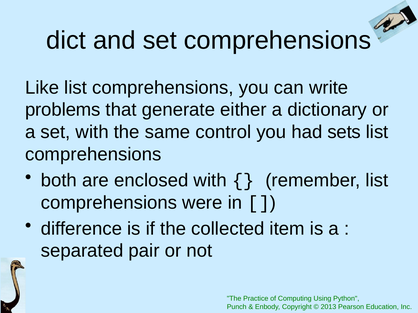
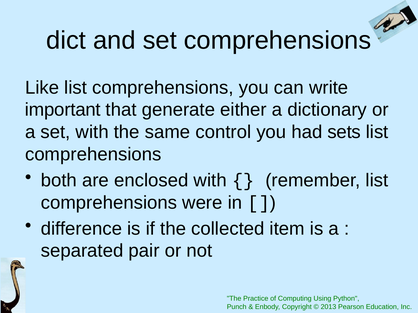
problems: problems -> important (63, 110)
